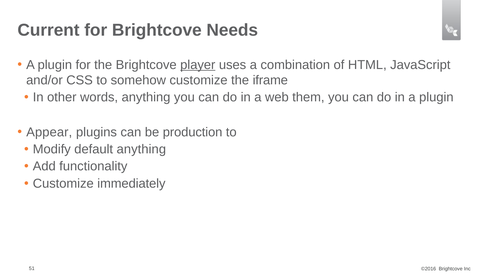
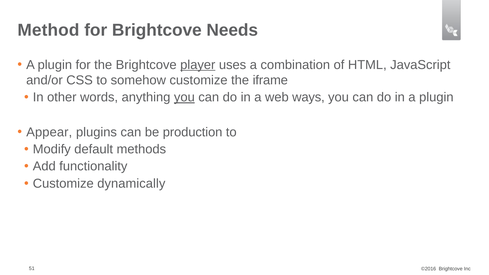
Current: Current -> Method (48, 30)
you underline: none -> present (184, 97)
them: them -> ways (308, 97)
default anything: anything -> methods (141, 149)
immediately: immediately -> dynamically (131, 184)
